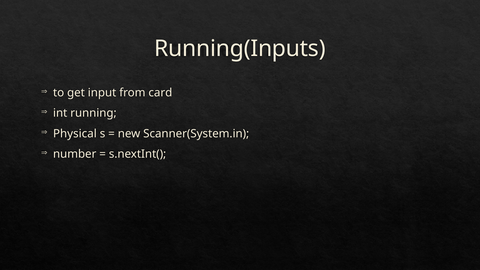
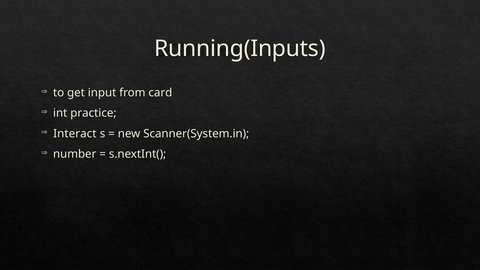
running: running -> practice (93, 113)
Physical: Physical -> Interact (75, 134)
